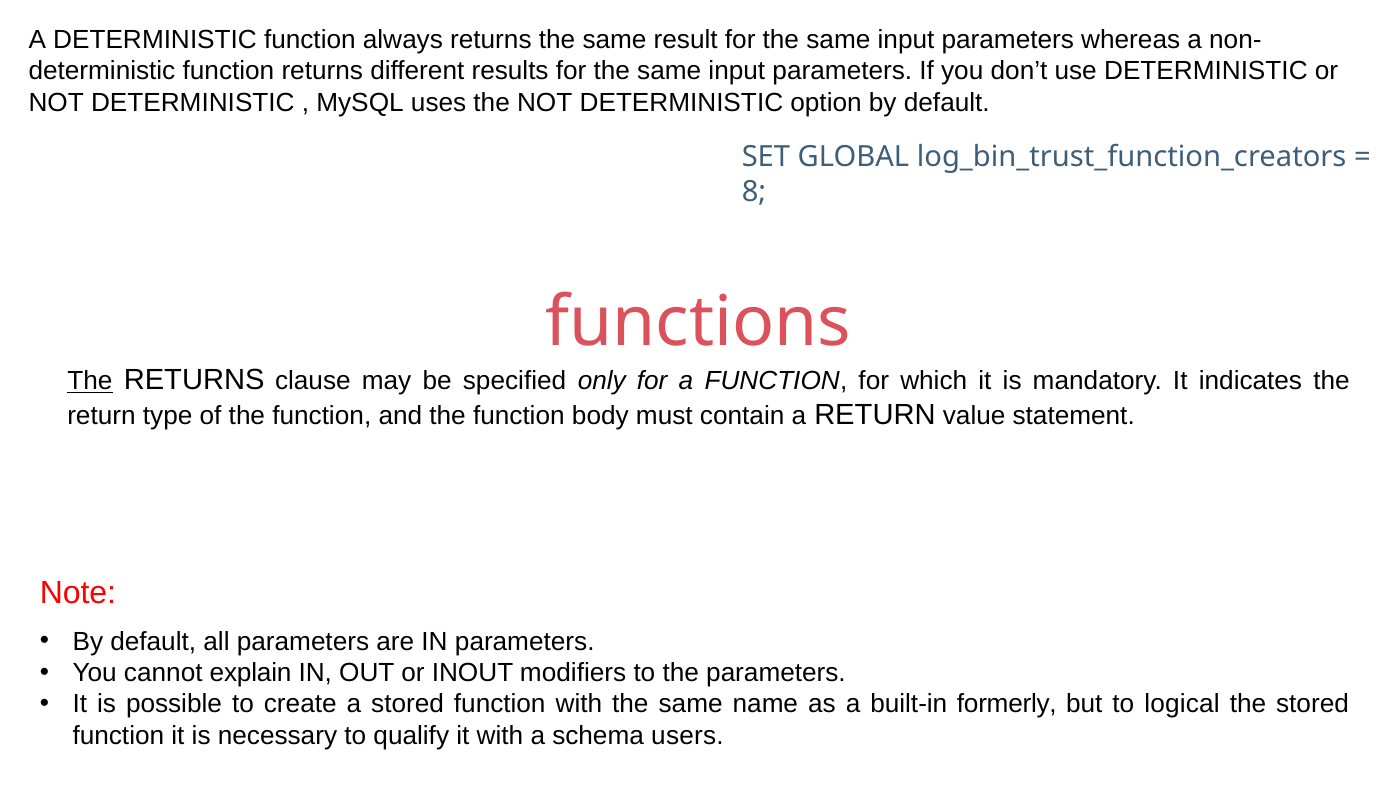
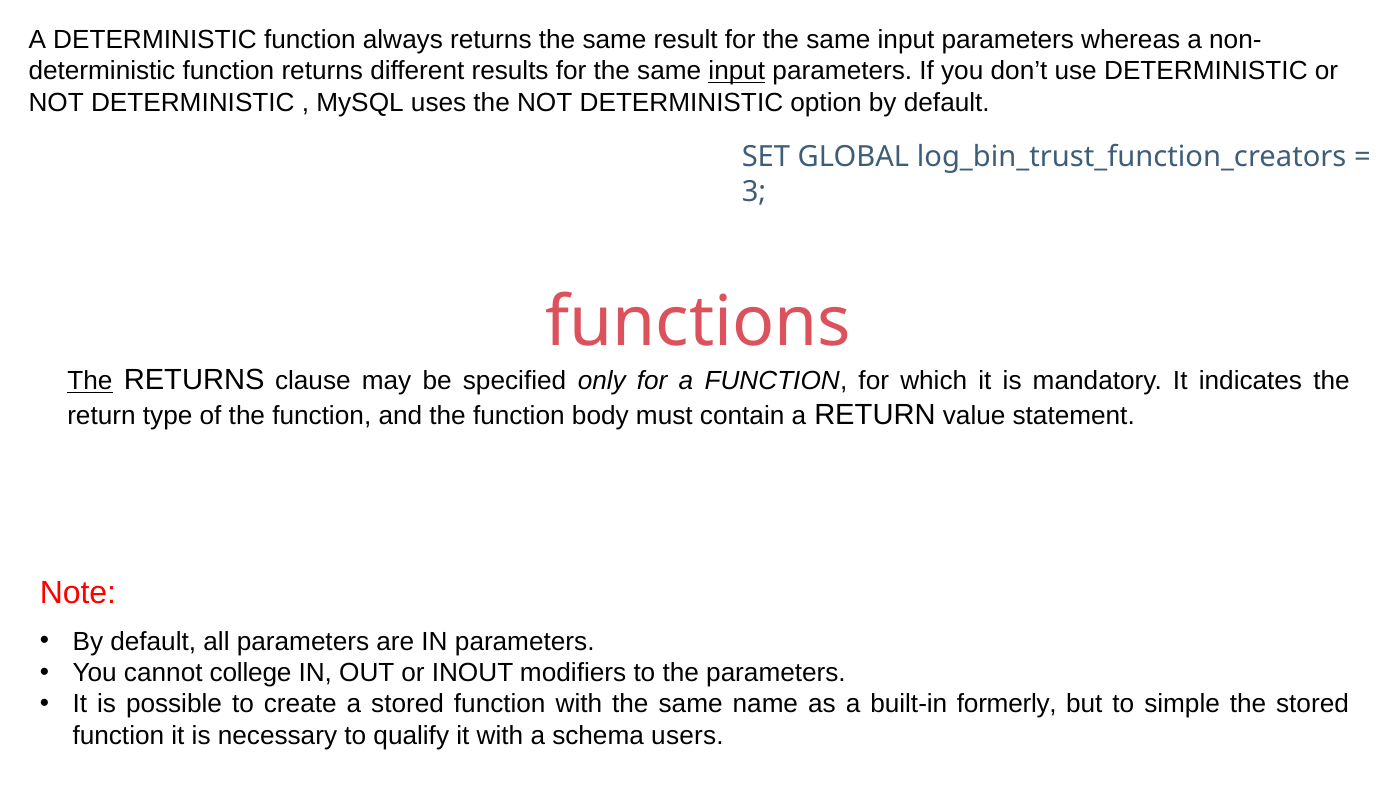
input underline: none -> present (737, 71)
8: 8 -> 3 (754, 192)
explain: explain -> college (251, 673)
logical: logical -> simple (1182, 704)
